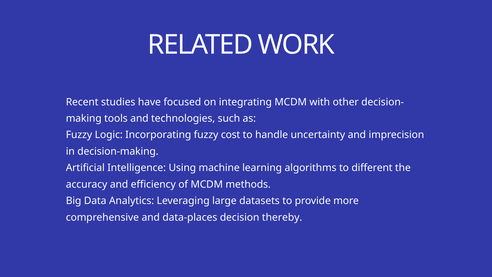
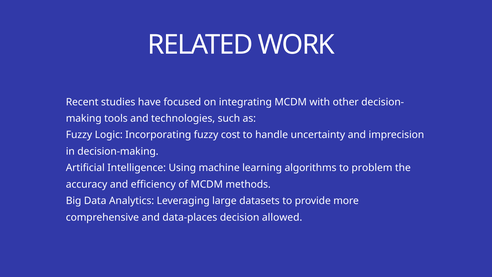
different: different -> problem (372, 168)
thereby: thereby -> allowed (282, 217)
